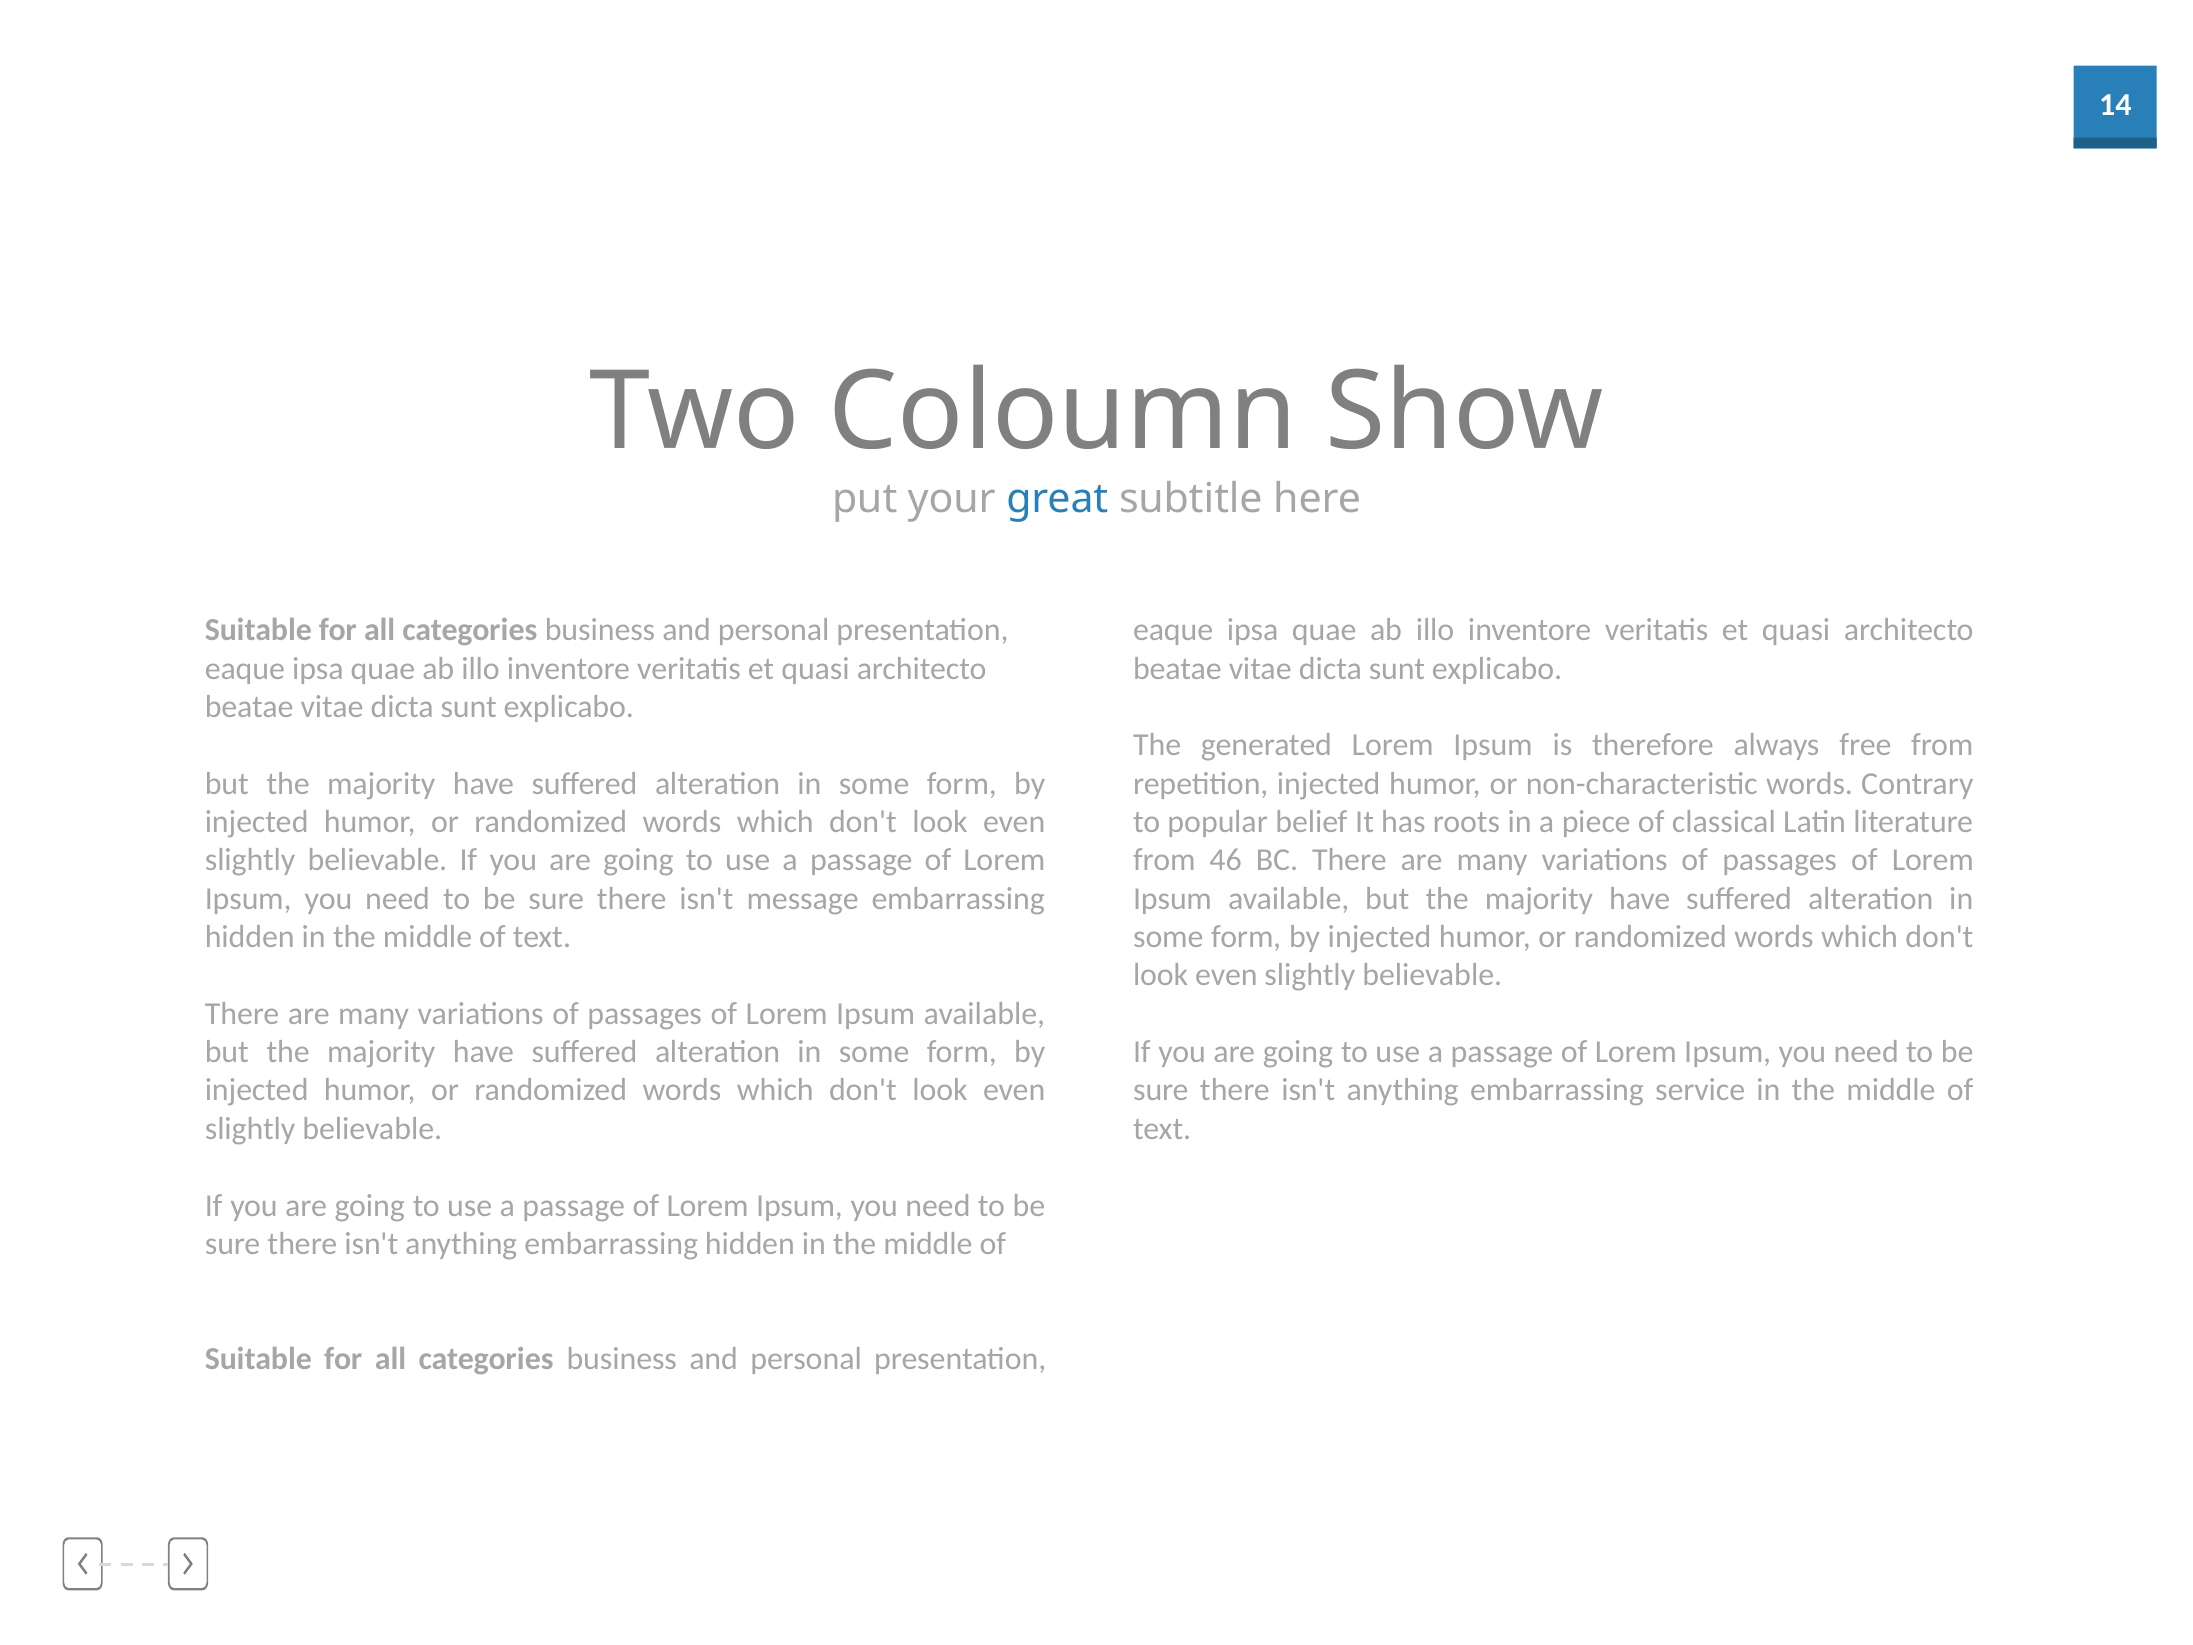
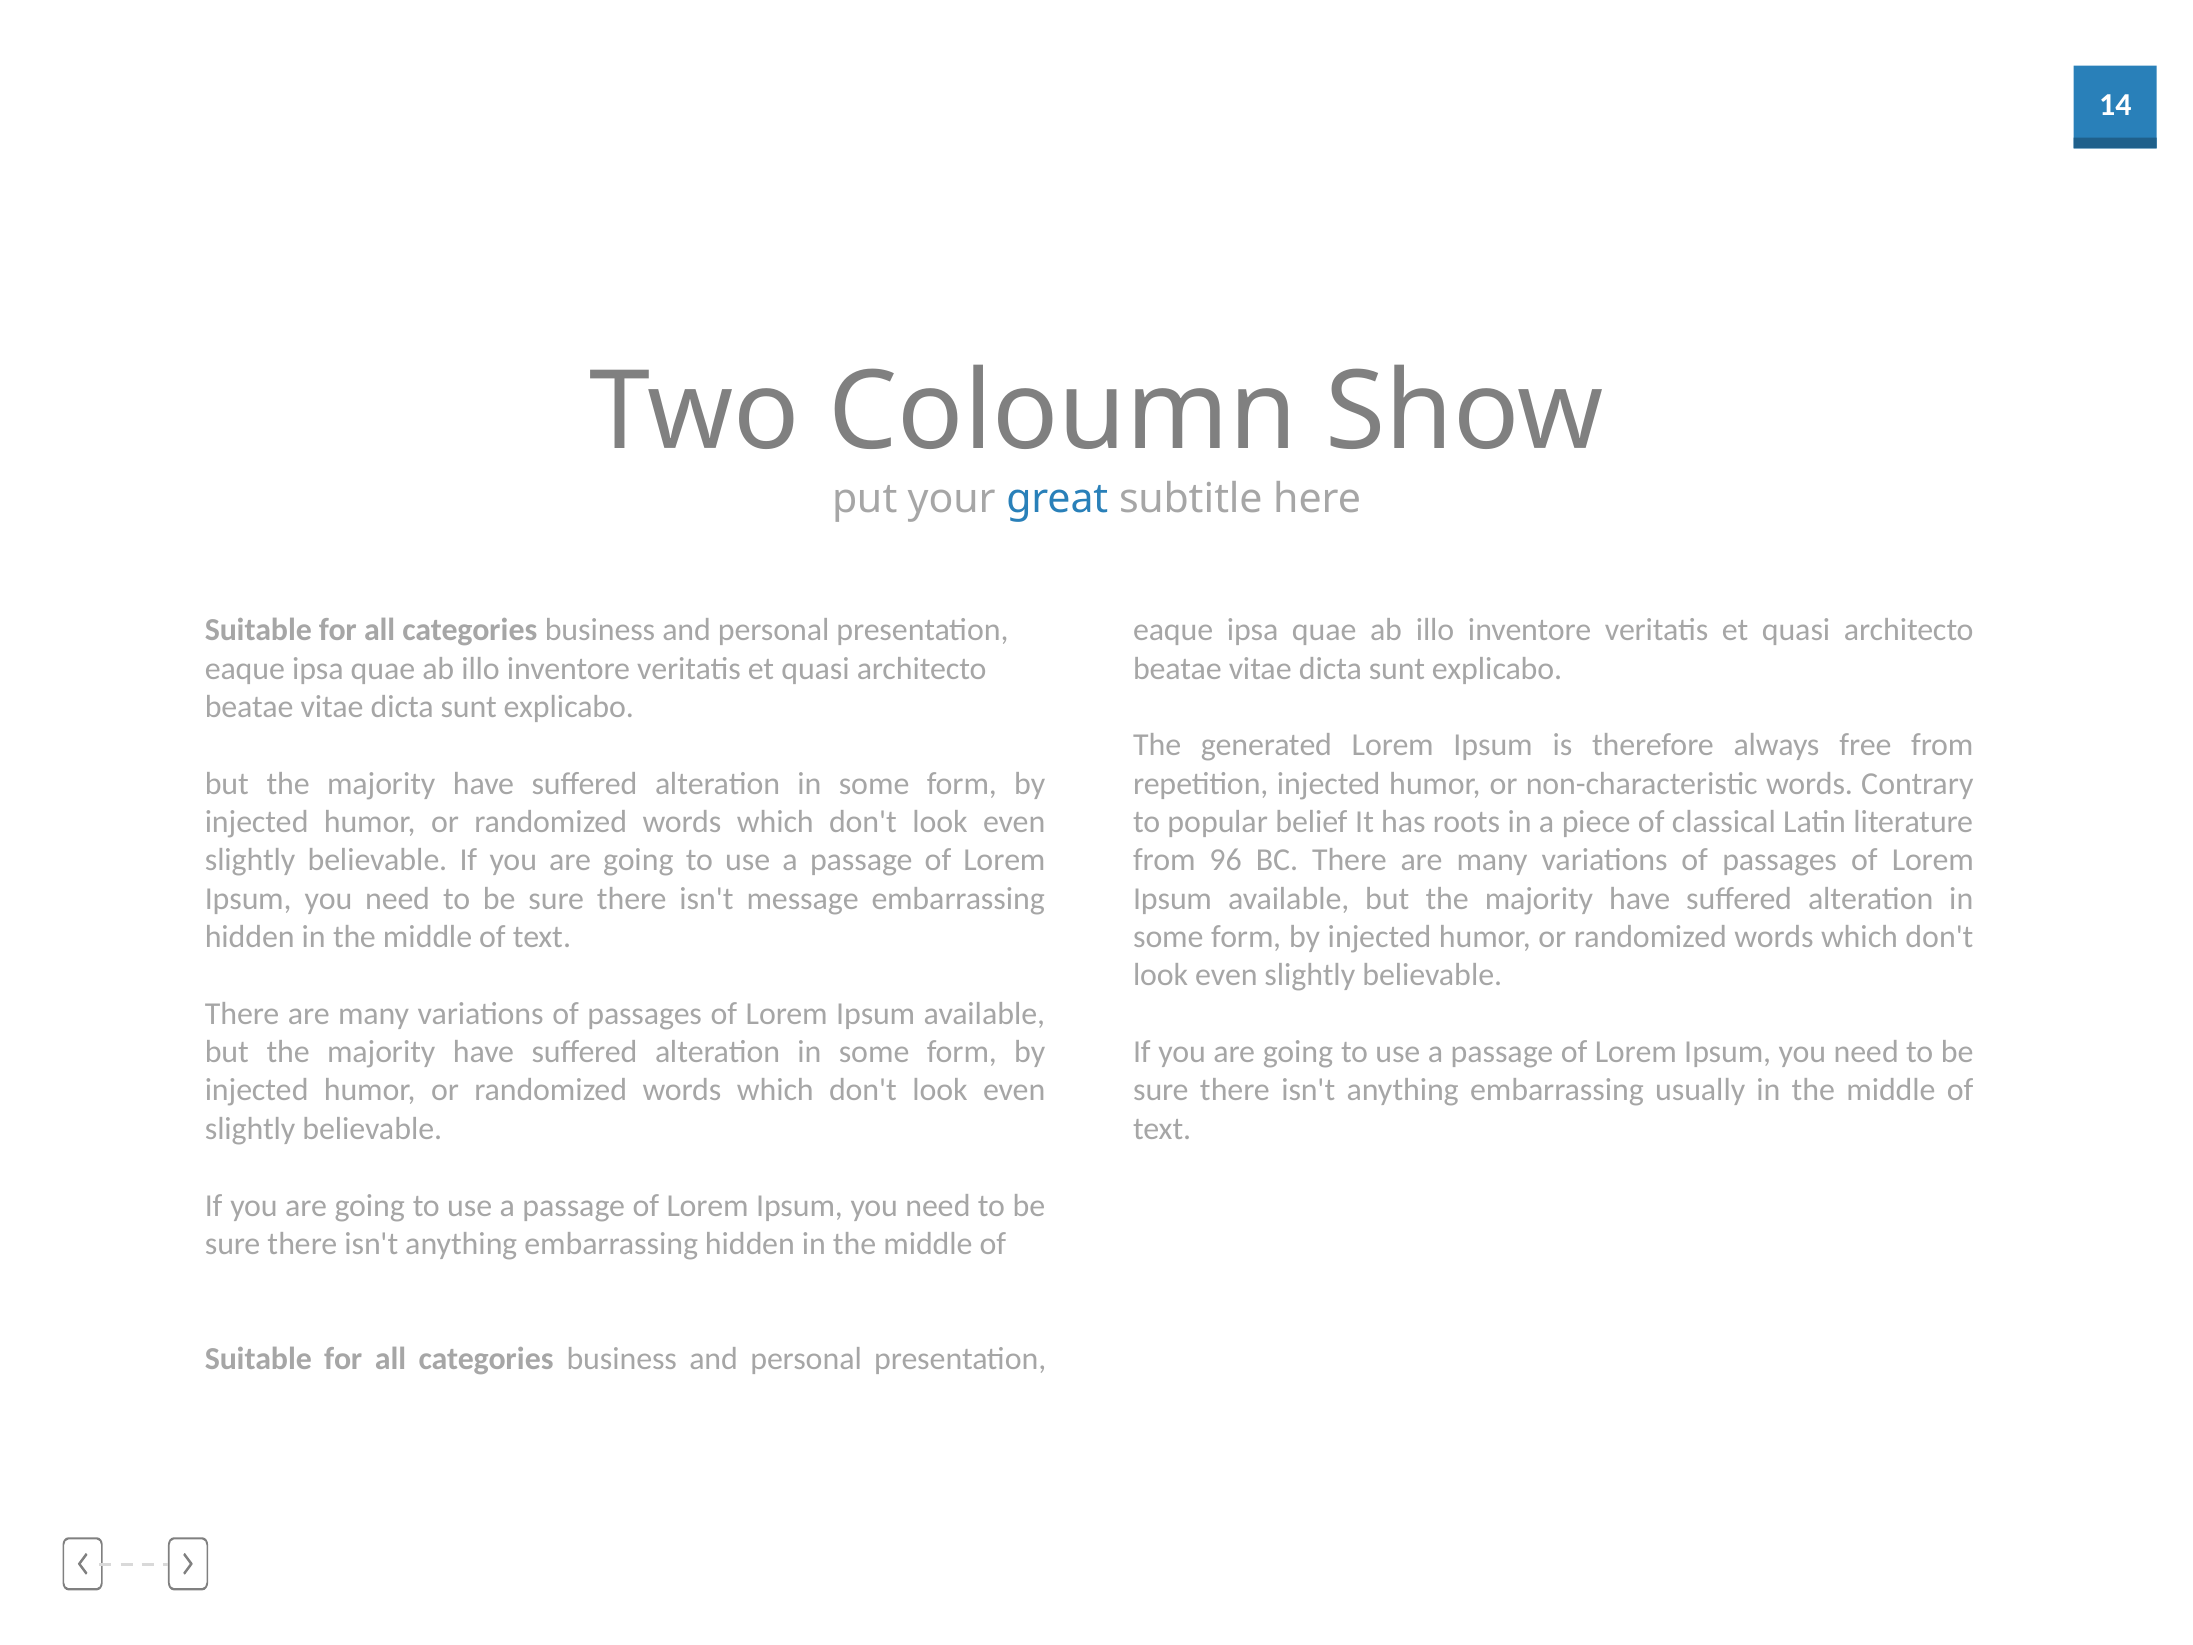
46: 46 -> 96 (1226, 860)
service: service -> usually (1700, 1090)
